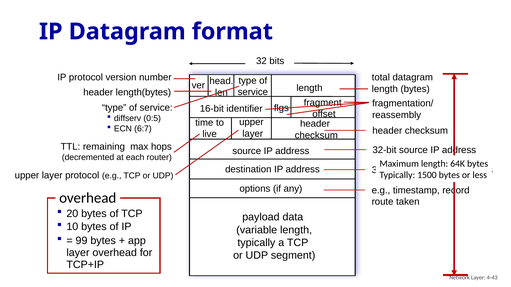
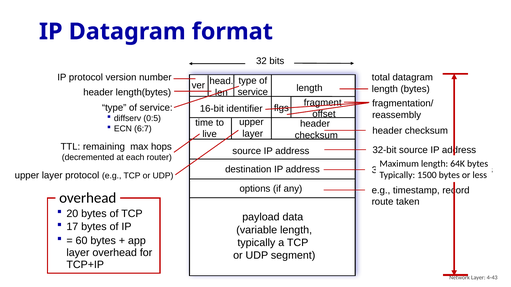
10: 10 -> 17 (72, 227)
99: 99 -> 60 (81, 241)
